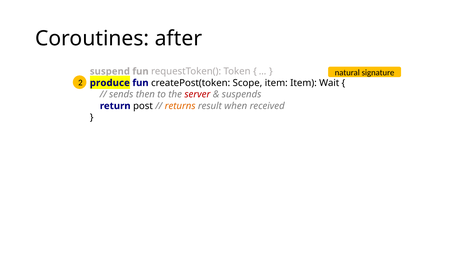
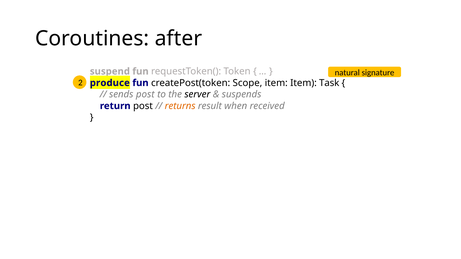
Wait: Wait -> Task (329, 83)
sends then: then -> post (145, 95)
server colour: red -> black (197, 95)
